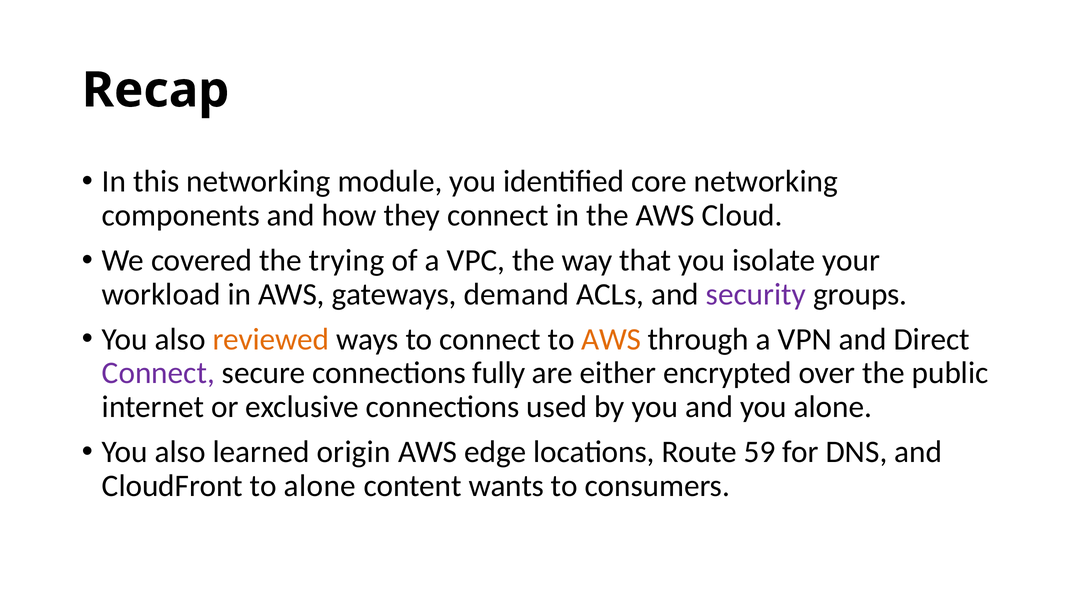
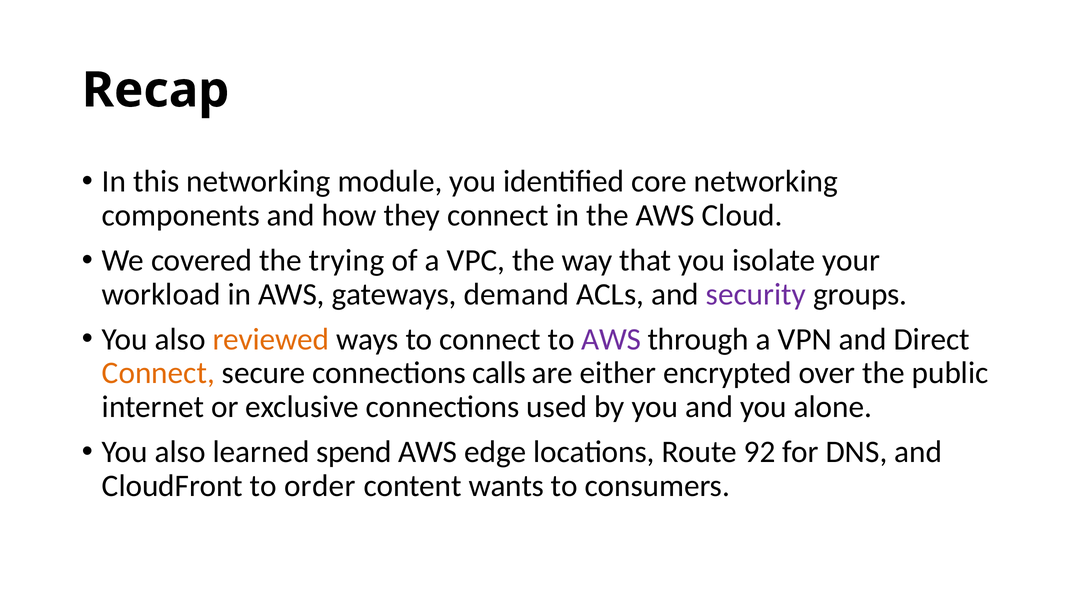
AWS colour: orange -> purple (611, 339)
Connect colour: purple -> orange (158, 373)
fully: fully -> calls (499, 373)
origin: origin -> spend (354, 452)
59: 59 -> 92 (760, 452)
to alone: alone -> order (320, 485)
